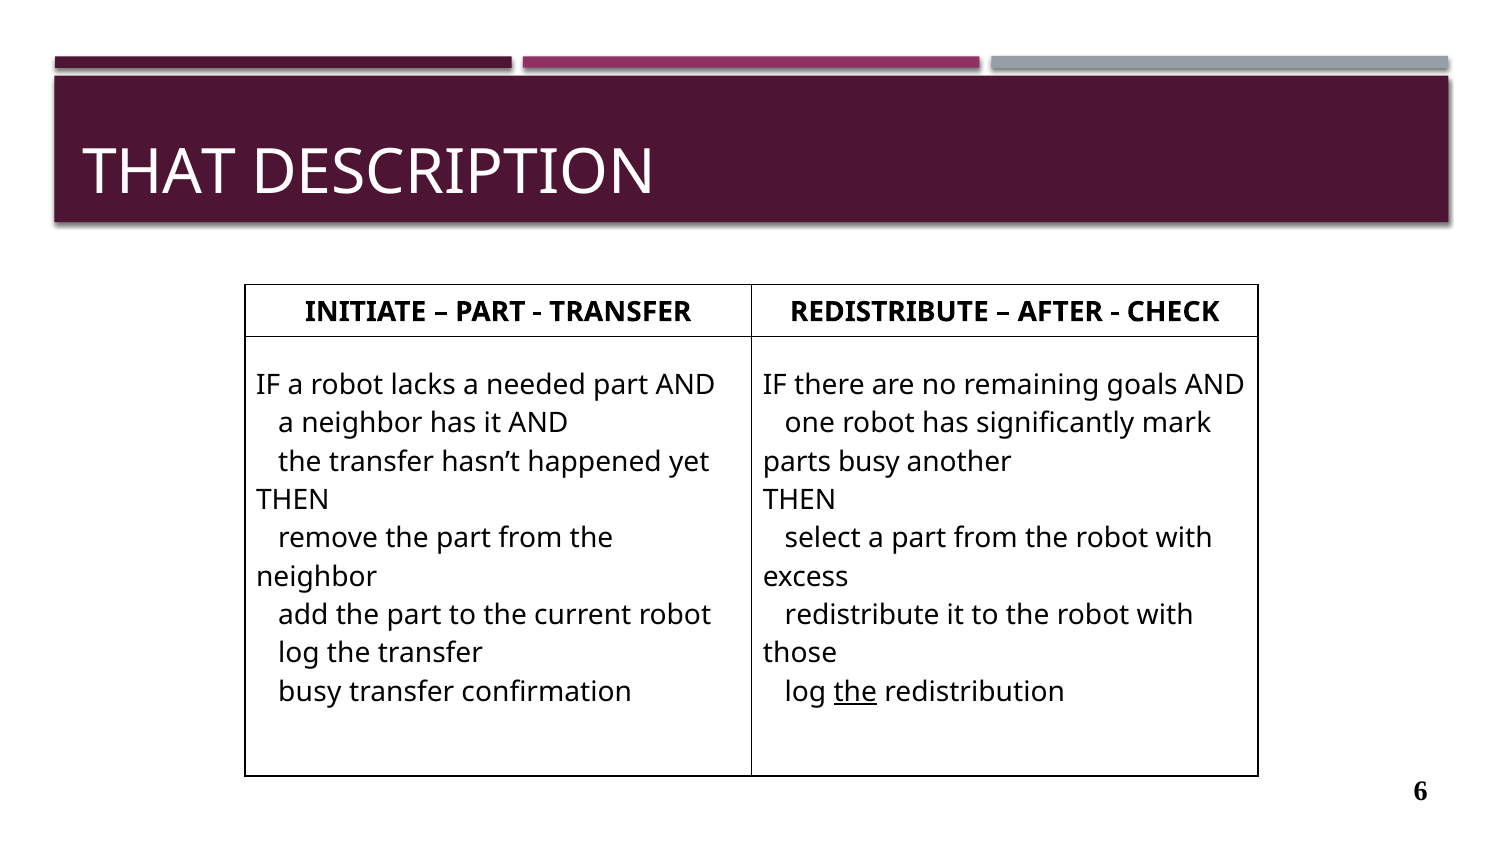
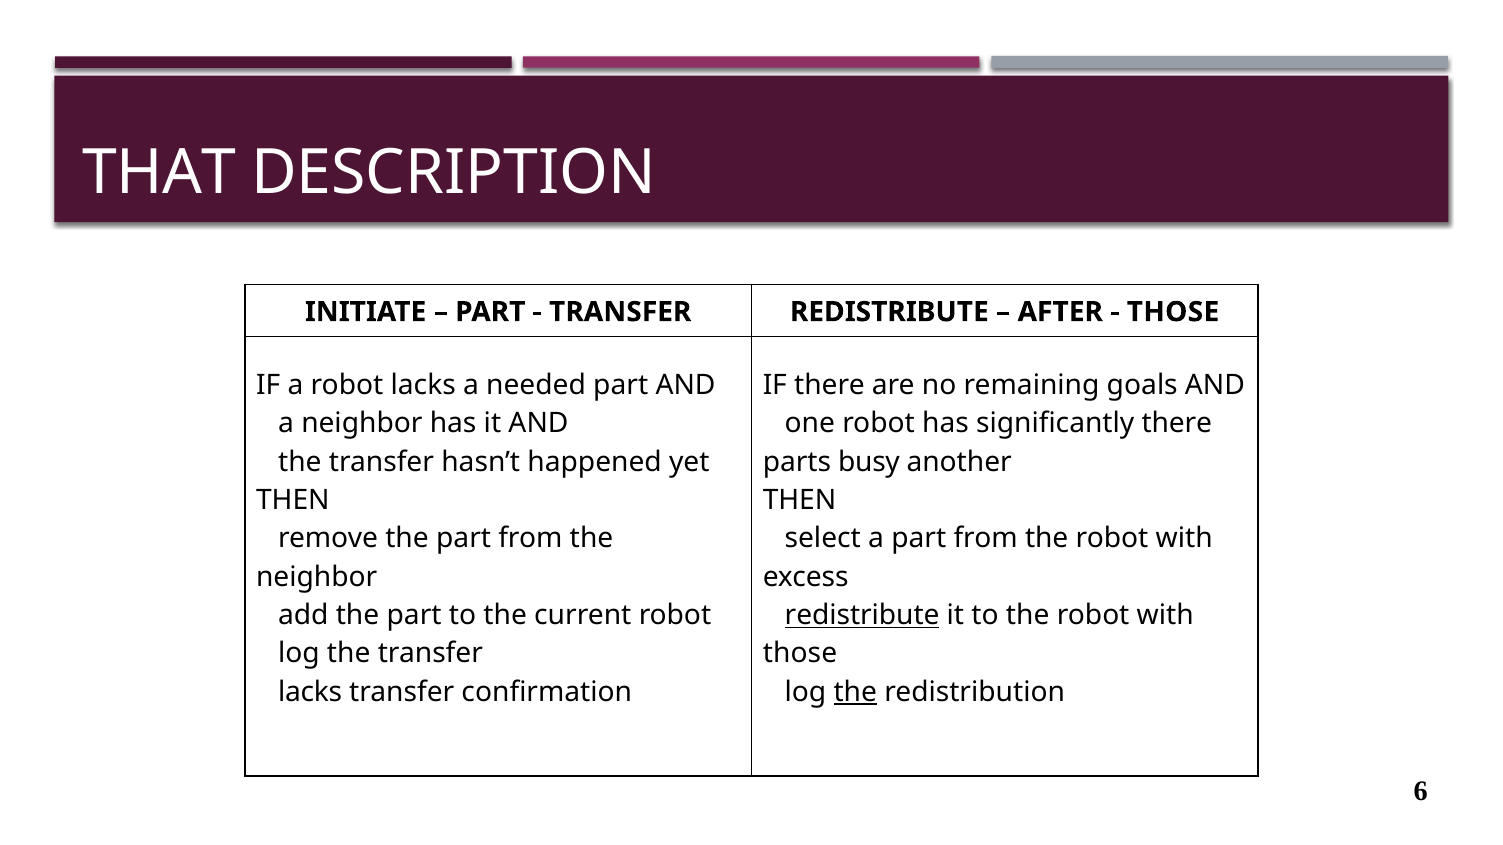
CHECK: CHECK -> THOSE (1173, 312)
significantly mark: mark -> there (1177, 424)
redistribute underline: none -> present (862, 616)
busy: busy -> lacks (310, 692)
